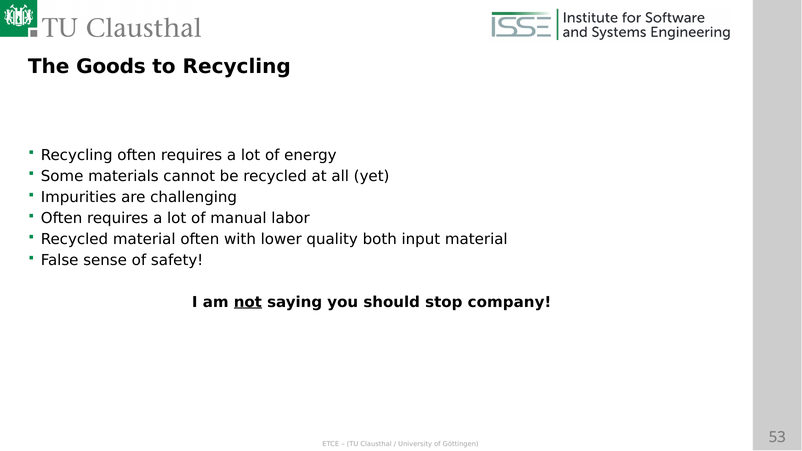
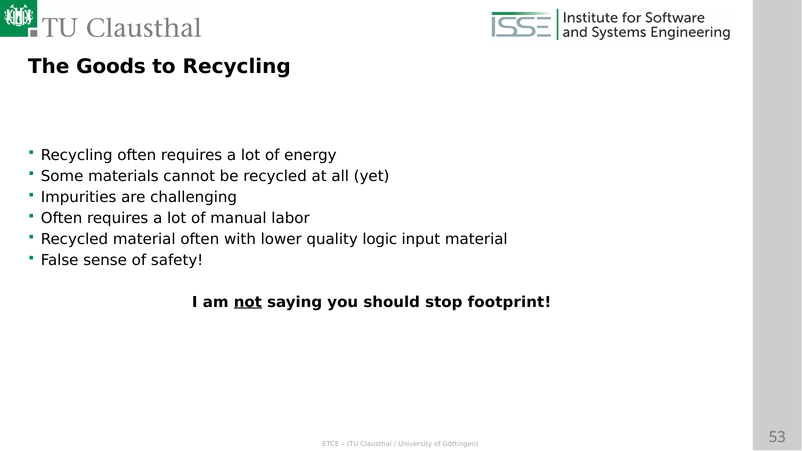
both: both -> logic (380, 239)
company: company -> footprint (509, 303)
